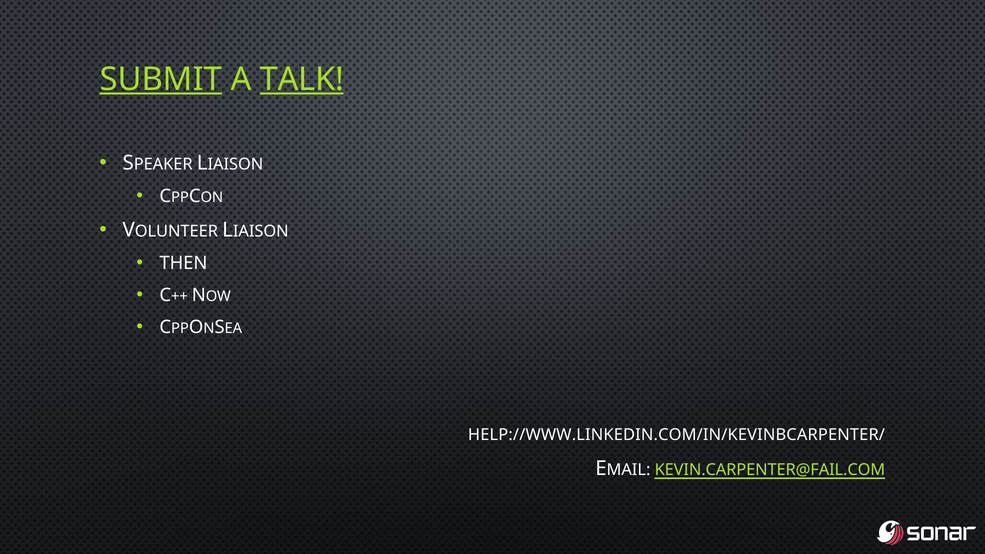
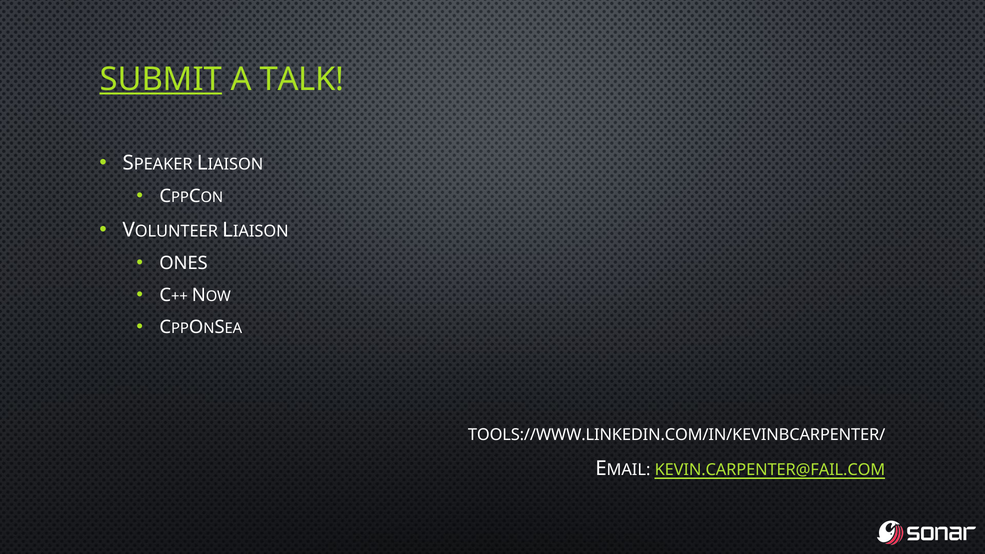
TALK underline: present -> none (302, 80)
THEN: THEN -> ONES (184, 263)
HELP://WWW.LINKEDIN.COM/IN/KEVINBCARPENTER/: HELP://WWW.LINKEDIN.COM/IN/KEVINBCARPENTER/ -> TOOLS://WWW.LINKEDIN.COM/IN/KEVINBCARPENTER/ (677, 435)
